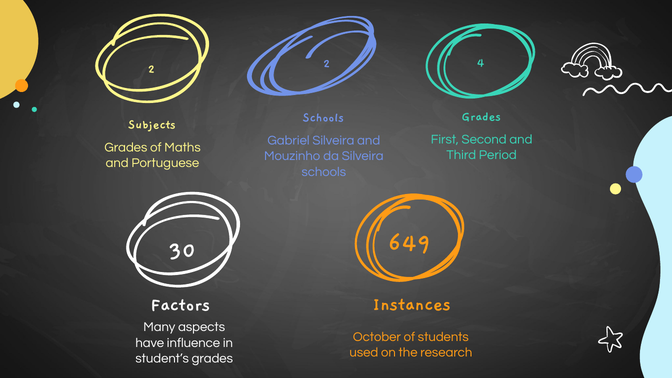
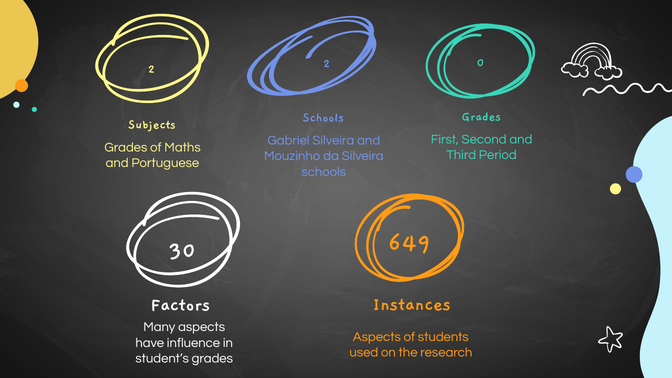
4: 4 -> 0 (481, 62)
October: October -> Aspects (377, 337)
